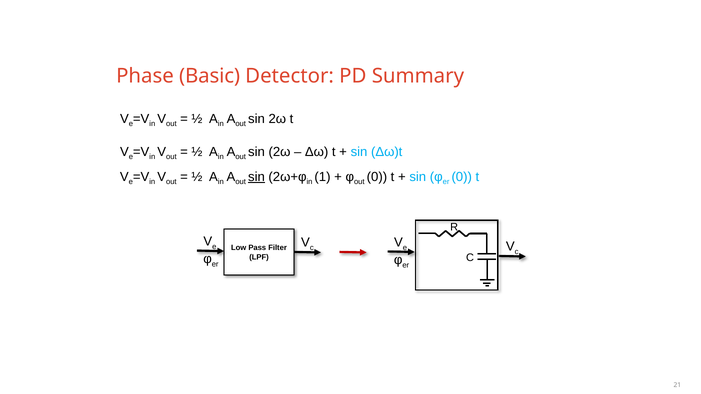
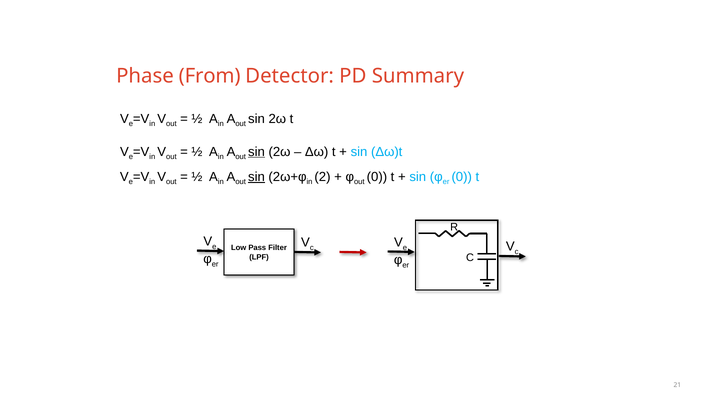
Basic: Basic -> From (210, 76)
sin underline: none -> present (256, 152)
1: 1 -> 2 (323, 177)
